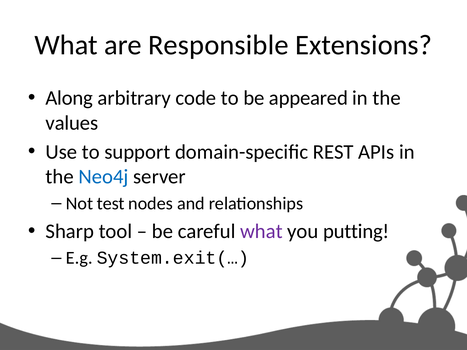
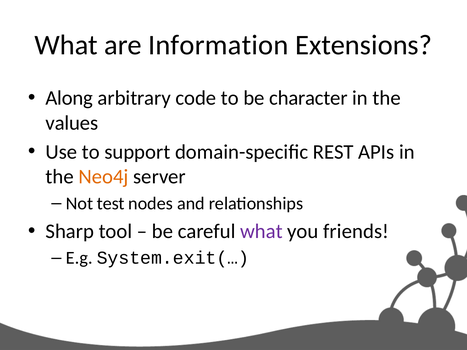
Responsible: Responsible -> Information (218, 45)
appeared: appeared -> character (308, 98)
Neo4j colour: blue -> orange (103, 177)
putting: putting -> friends (356, 231)
